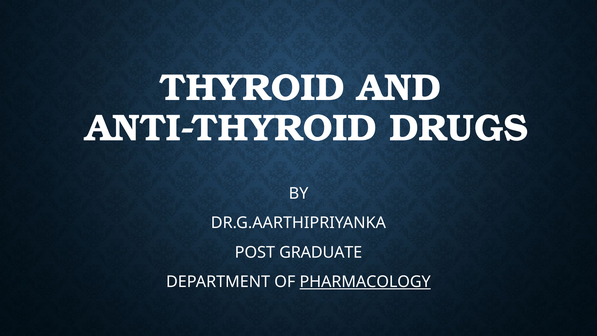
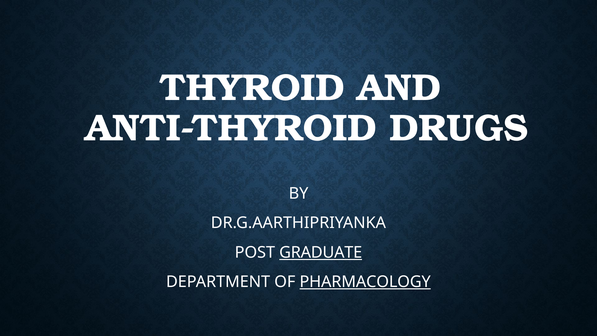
GRADUATE underline: none -> present (321, 252)
